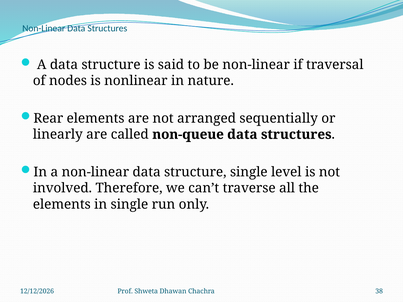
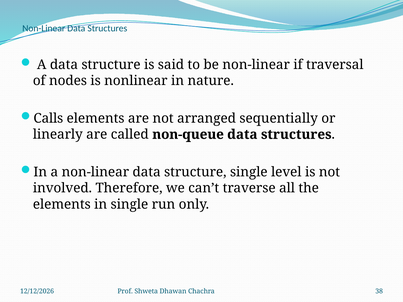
Rear: Rear -> Calls (48, 118)
